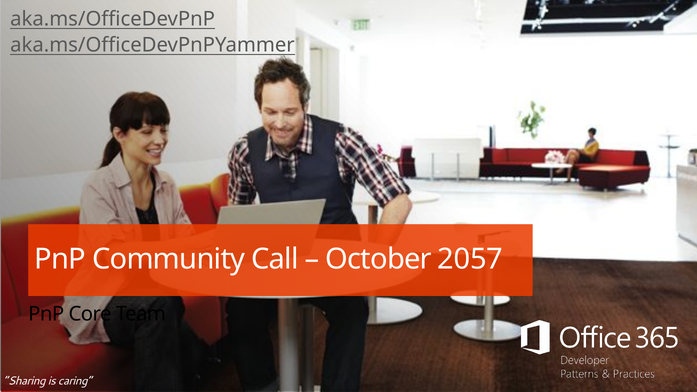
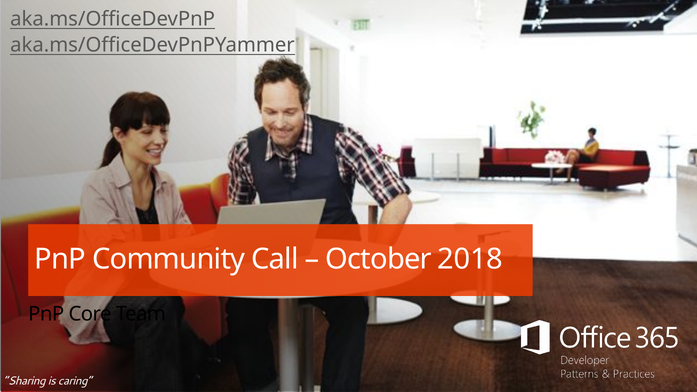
2057: 2057 -> 2018 (470, 259)
